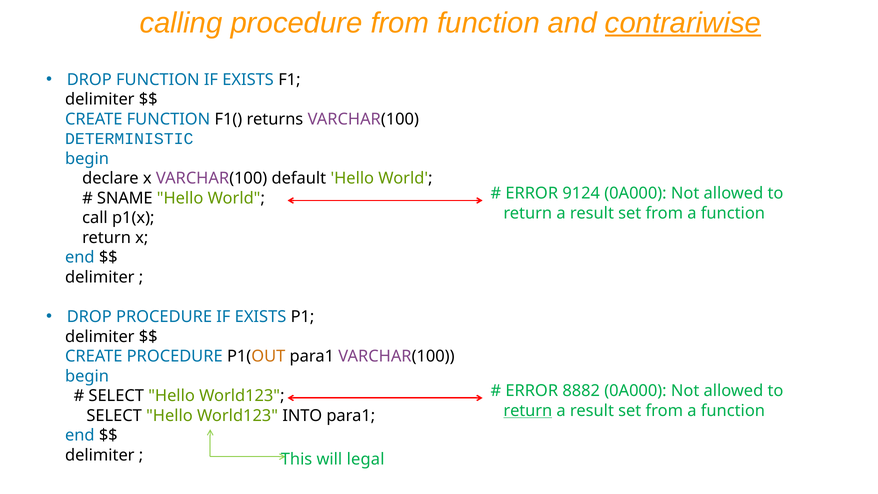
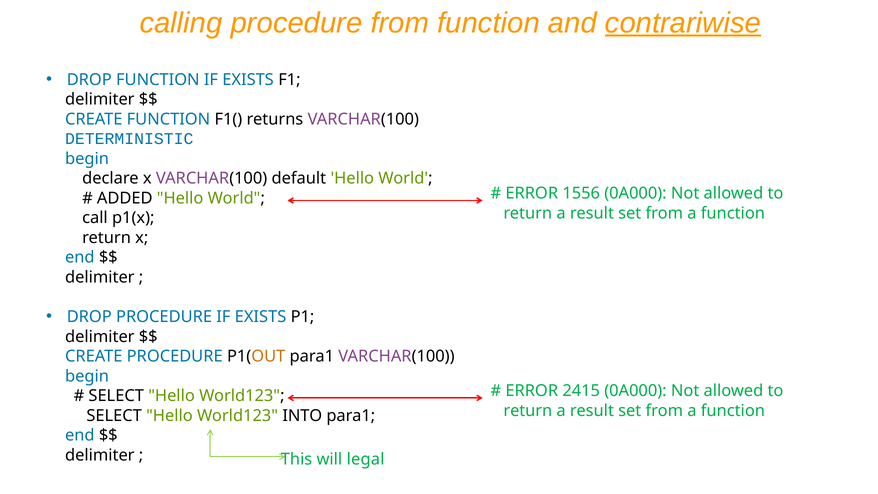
9124: 9124 -> 1556 (581, 193)
SNAME: SNAME -> ADDED (125, 198)
8882: 8882 -> 2415 (581, 391)
return underline: present -> none (528, 411)
